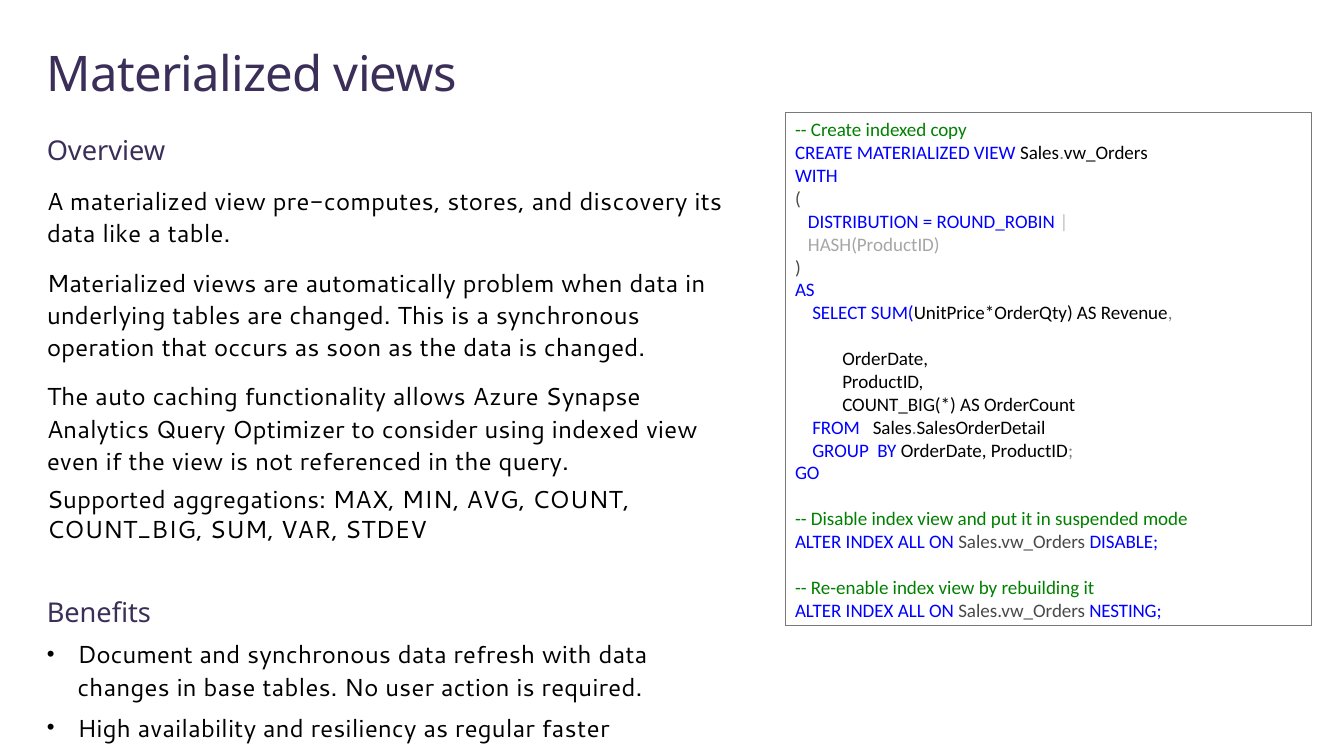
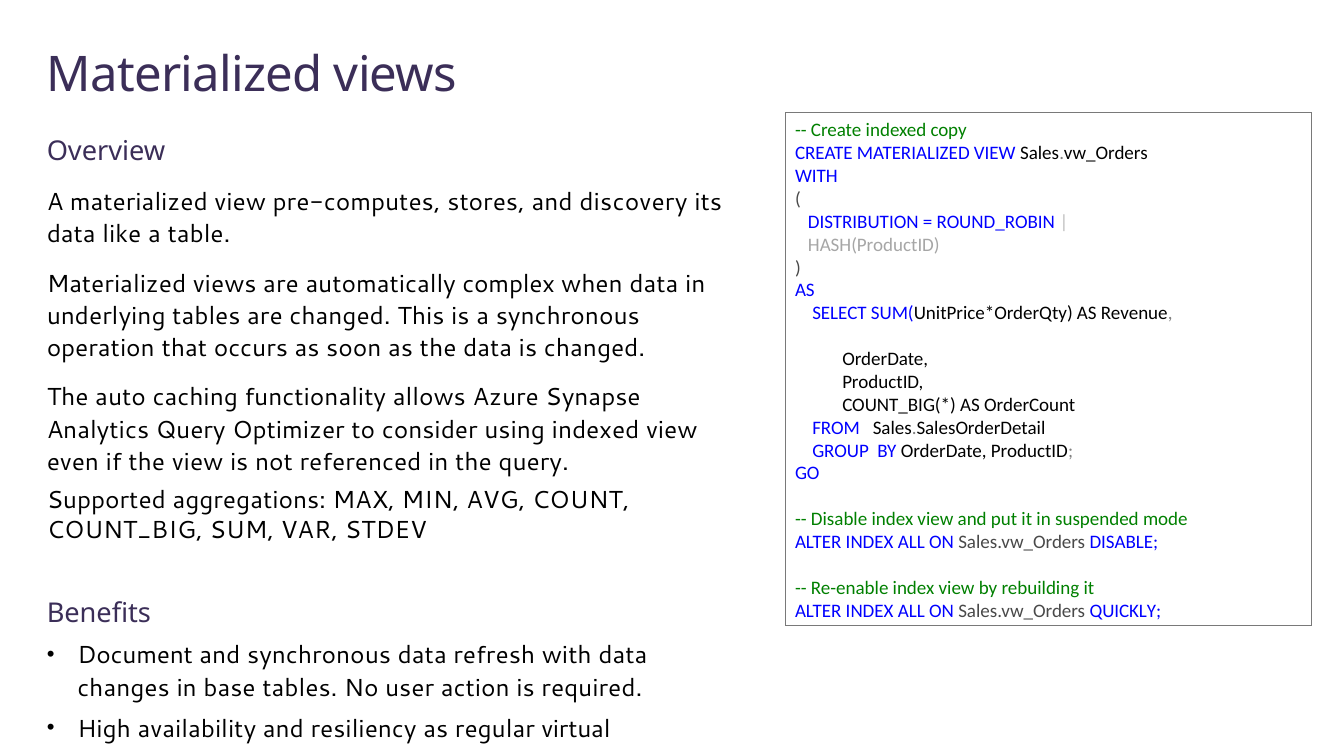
problem: problem -> complex (509, 284)
NESTING: NESTING -> QUICKLY (1125, 610)
faster: faster -> virtual (576, 728)
